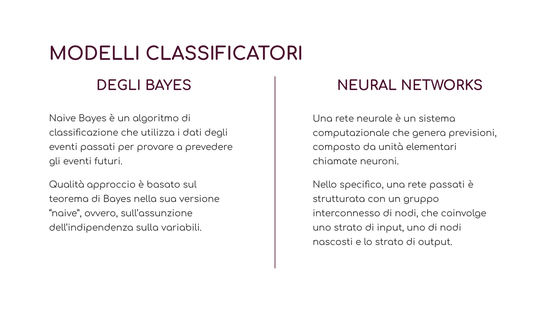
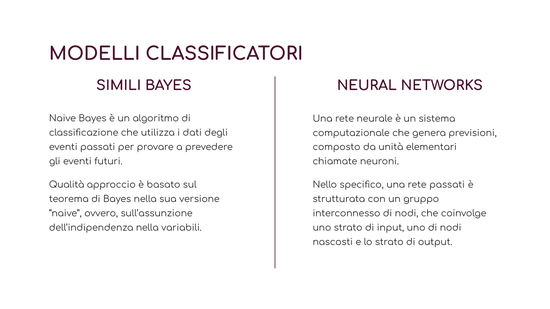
DEGLI: DEGLI -> SIMILI (119, 86)
dell’indipendenza sulla: sulla -> nella (147, 228)
